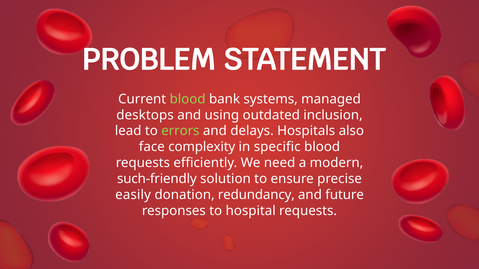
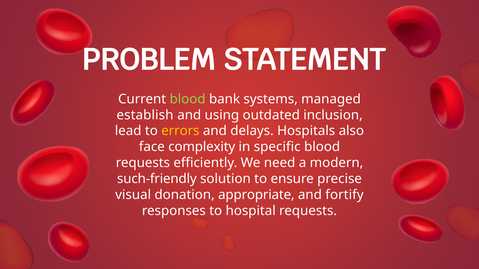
desktops: desktops -> establish (145, 115)
errors colour: light green -> yellow (180, 131)
easily: easily -> visual (133, 195)
redundancy: redundancy -> appropriate (256, 195)
future: future -> fortify (345, 195)
